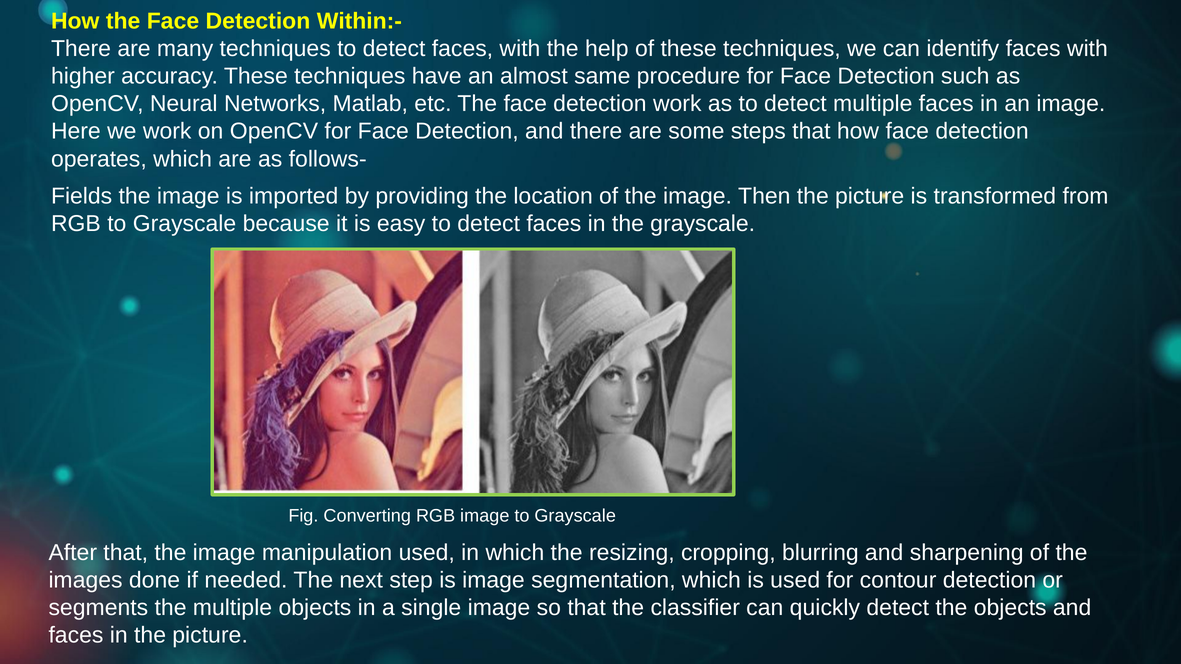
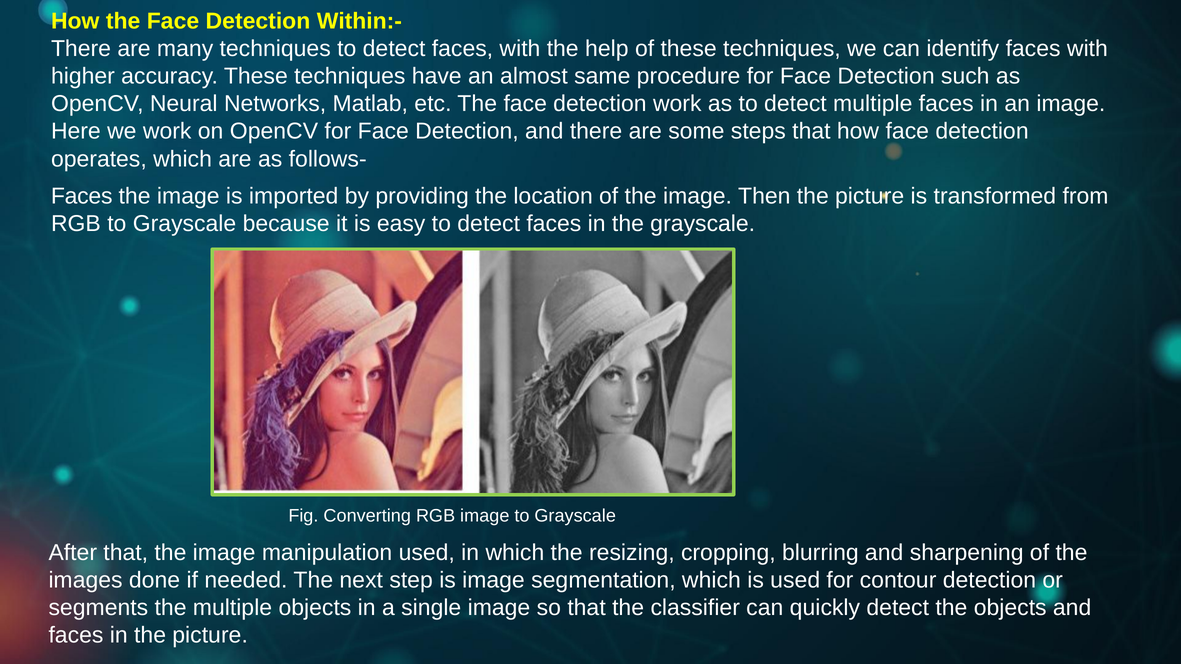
Fields: Fields -> Faces (82, 196)
